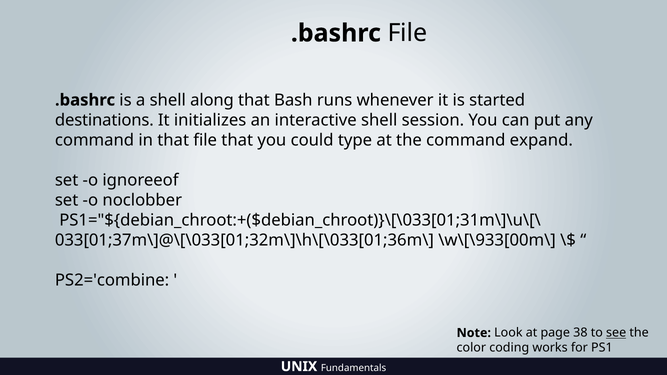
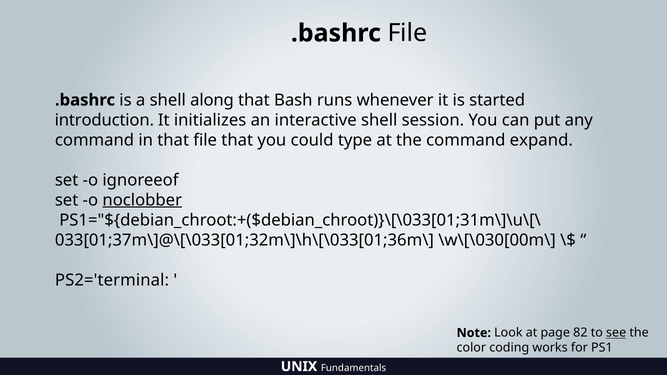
destinations: destinations -> introduction (104, 120)
noclobber underline: none -> present (142, 200)
\w\[\933[00m\: \w\[\933[00m\ -> \w\[\030[00m\ (497, 240)
PS2='combine: PS2='combine -> PS2='terminal (112, 280)
38: 38 -> 82 (580, 333)
